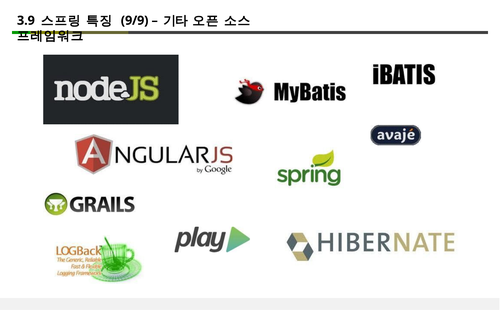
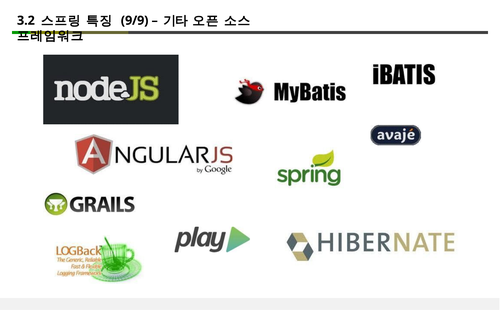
3.9: 3.9 -> 3.2 (26, 21)
